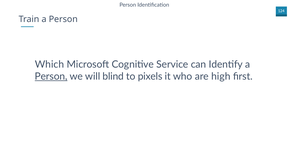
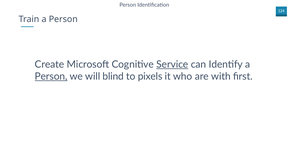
Which: Which -> Create (49, 64)
Service underline: none -> present (172, 64)
high: high -> with (221, 76)
